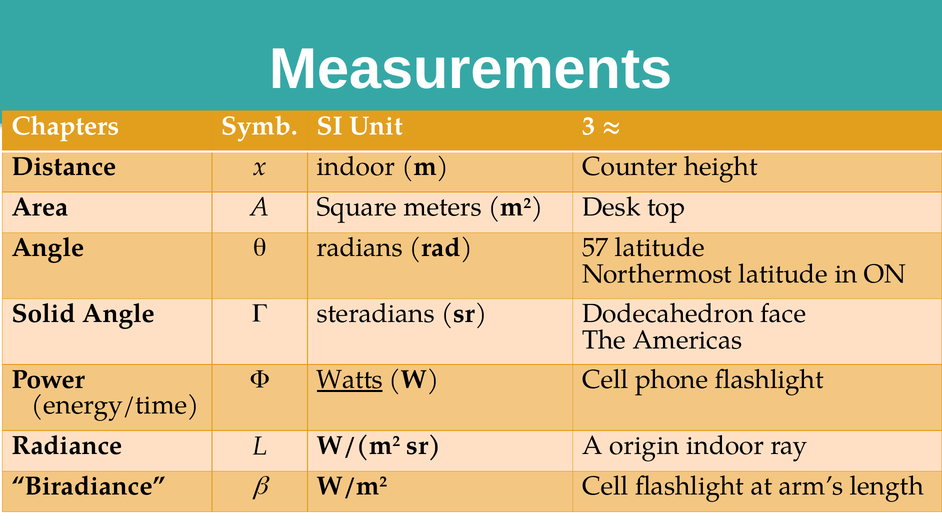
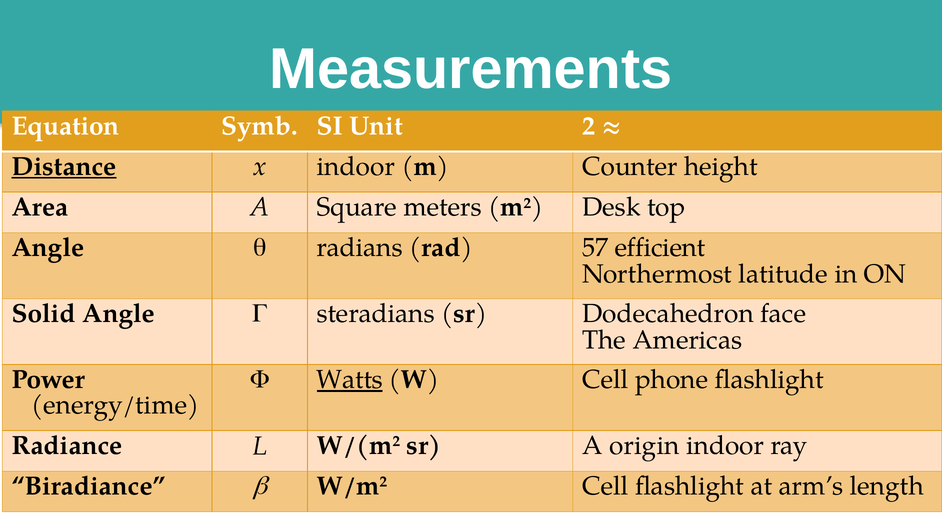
Chapters: Chapters -> Equation (66, 126)
3: 3 -> 2 (589, 126)
Distance underline: none -> present (64, 166)
57 latitude: latitude -> efficient (660, 248)
